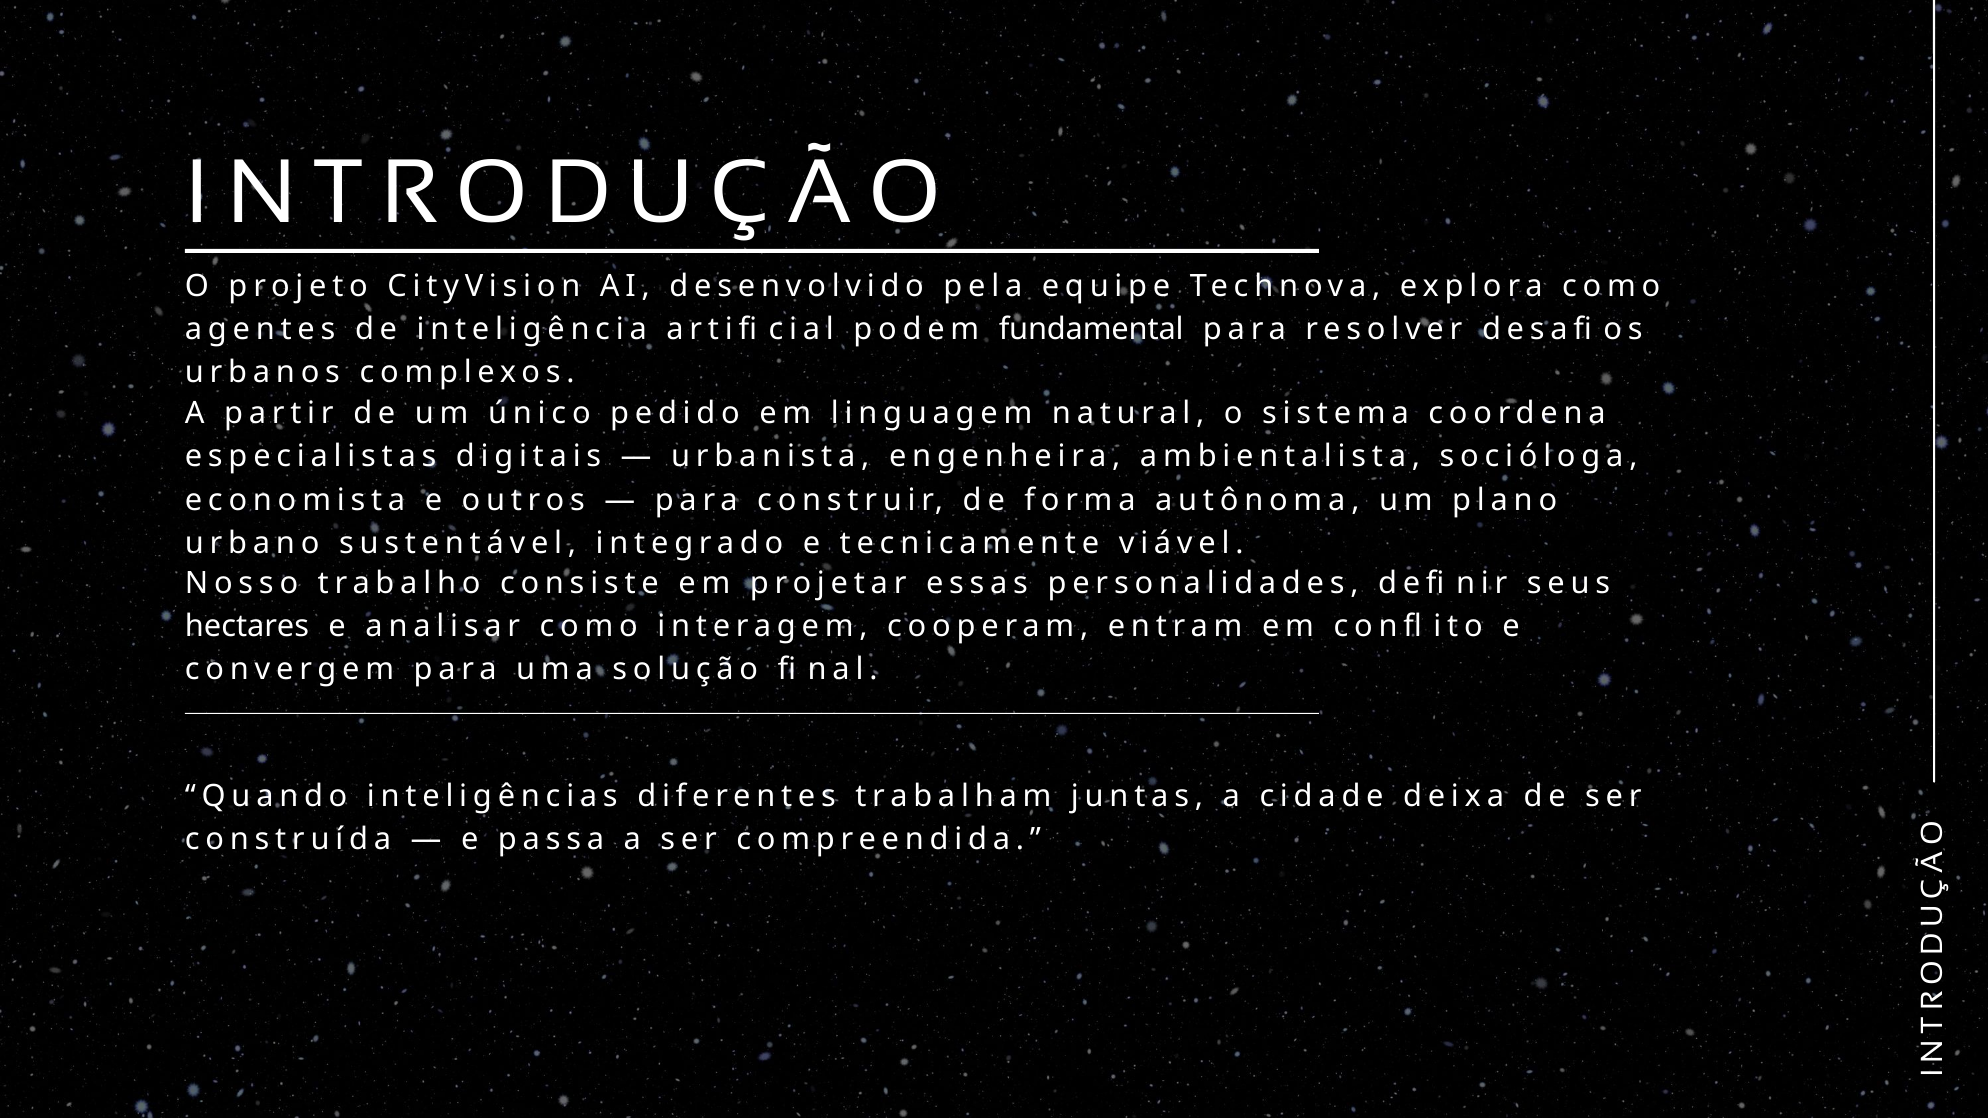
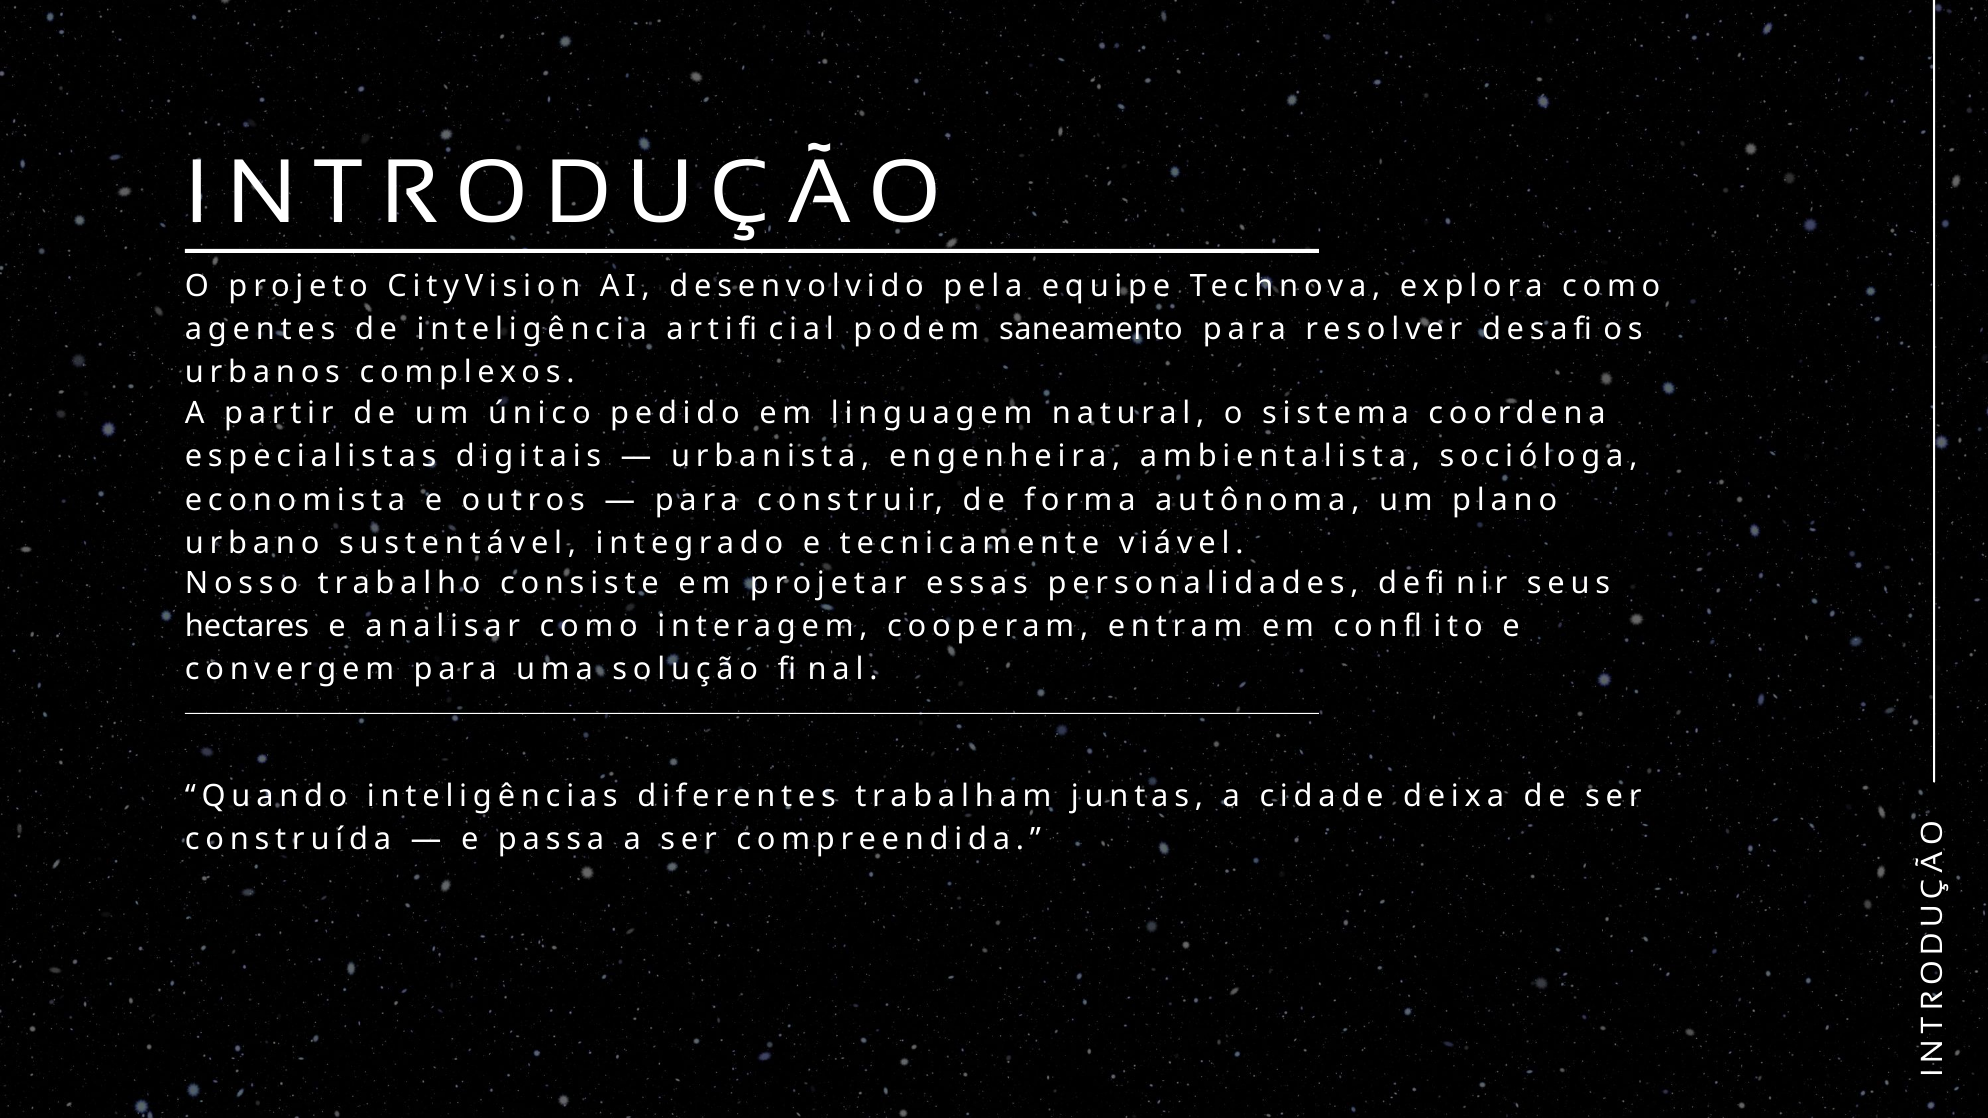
fundamental: fundamental -> saneamento (1091, 330)
